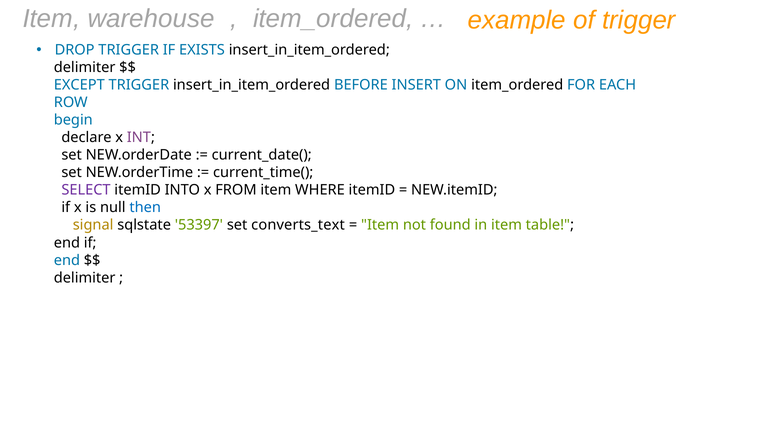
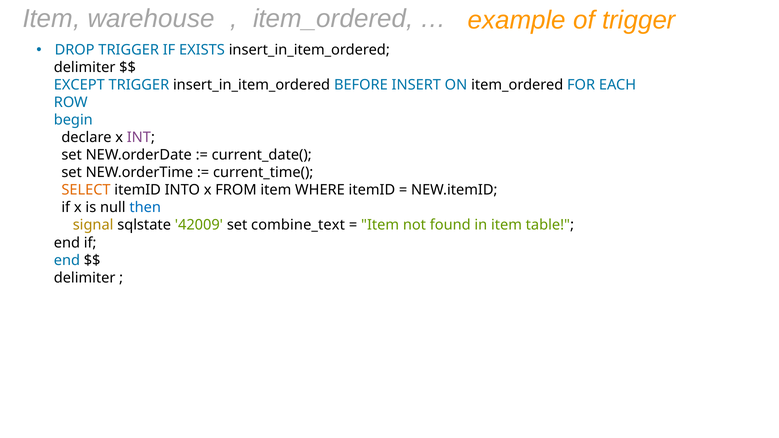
SELECT colour: purple -> orange (86, 190)
53397: 53397 -> 42009 (199, 225)
converts_text: converts_text -> combine_text (298, 225)
